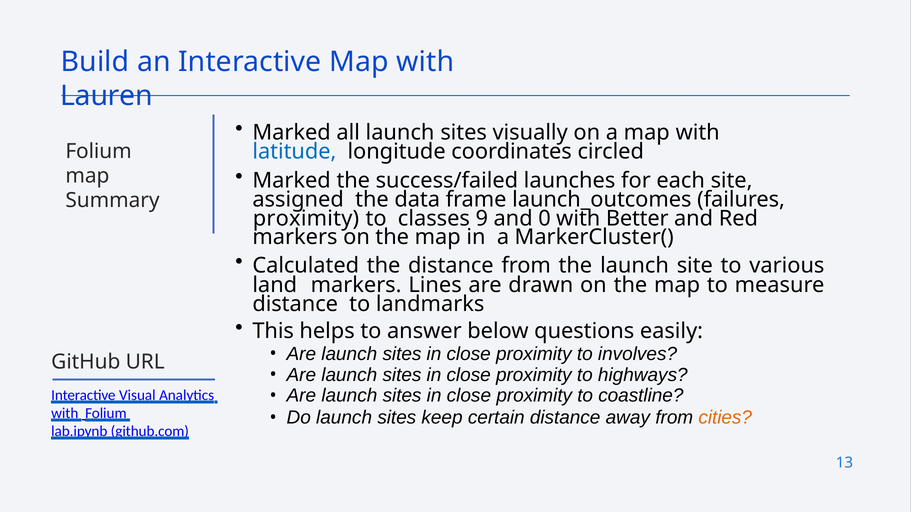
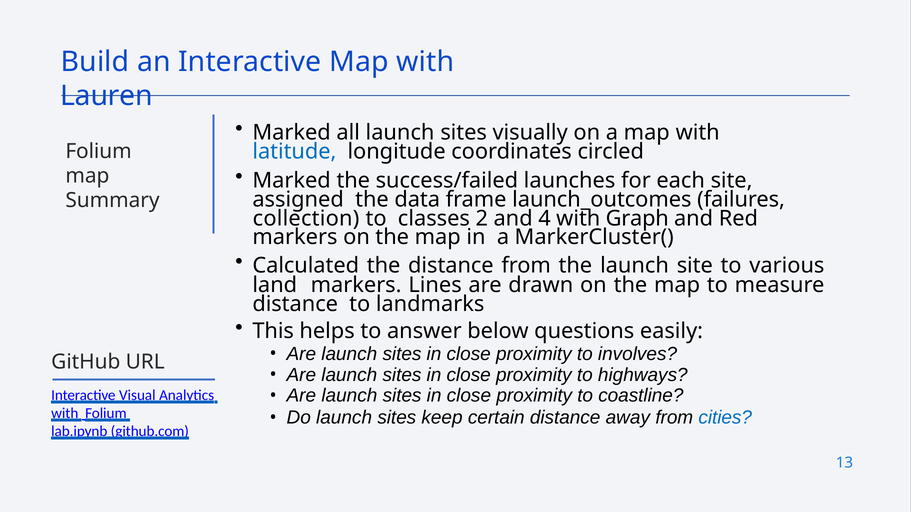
proximity: proximity -> collection (306, 219)
9: 9 -> 2 (482, 219)
0: 0 -> 4 (545, 219)
Better: Better -> Graph (637, 219)
cities colour: orange -> blue (725, 418)
